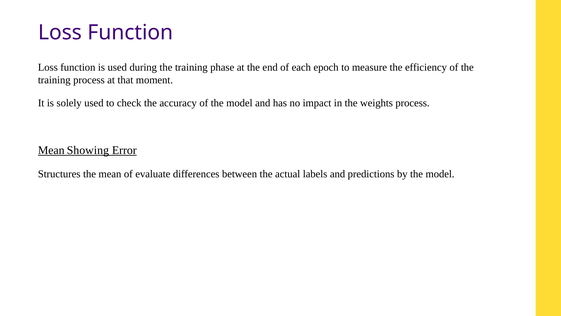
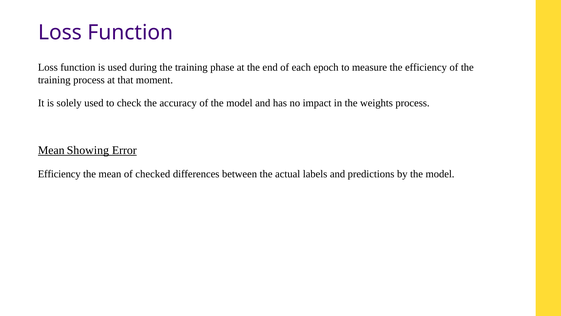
Structures: Structures -> Efficiency (59, 174)
evaluate: evaluate -> checked (153, 174)
